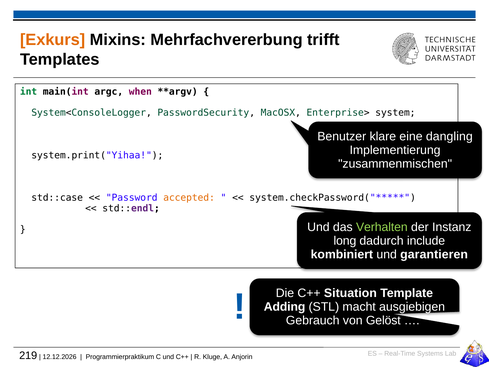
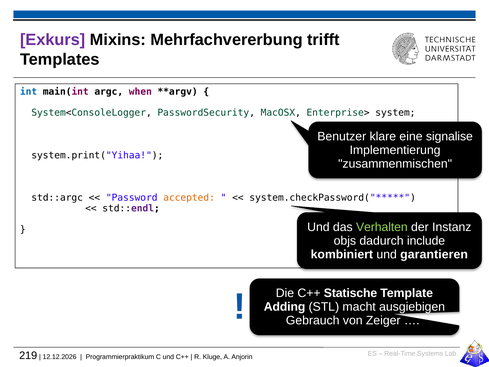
Exkurs colour: orange -> purple (53, 40)
int colour: green -> blue (29, 91)
dangling: dangling -> signalise (449, 136)
std::case: std::case -> std::argc (57, 198)
long: long -> objs (345, 241)
Situation: Situation -> Statische (351, 293)
Gelöst: Gelöst -> Zeiger (383, 320)
